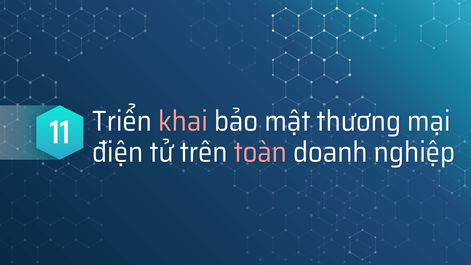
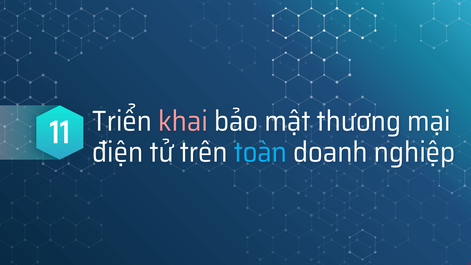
toàn colour: pink -> light blue (261, 152)
